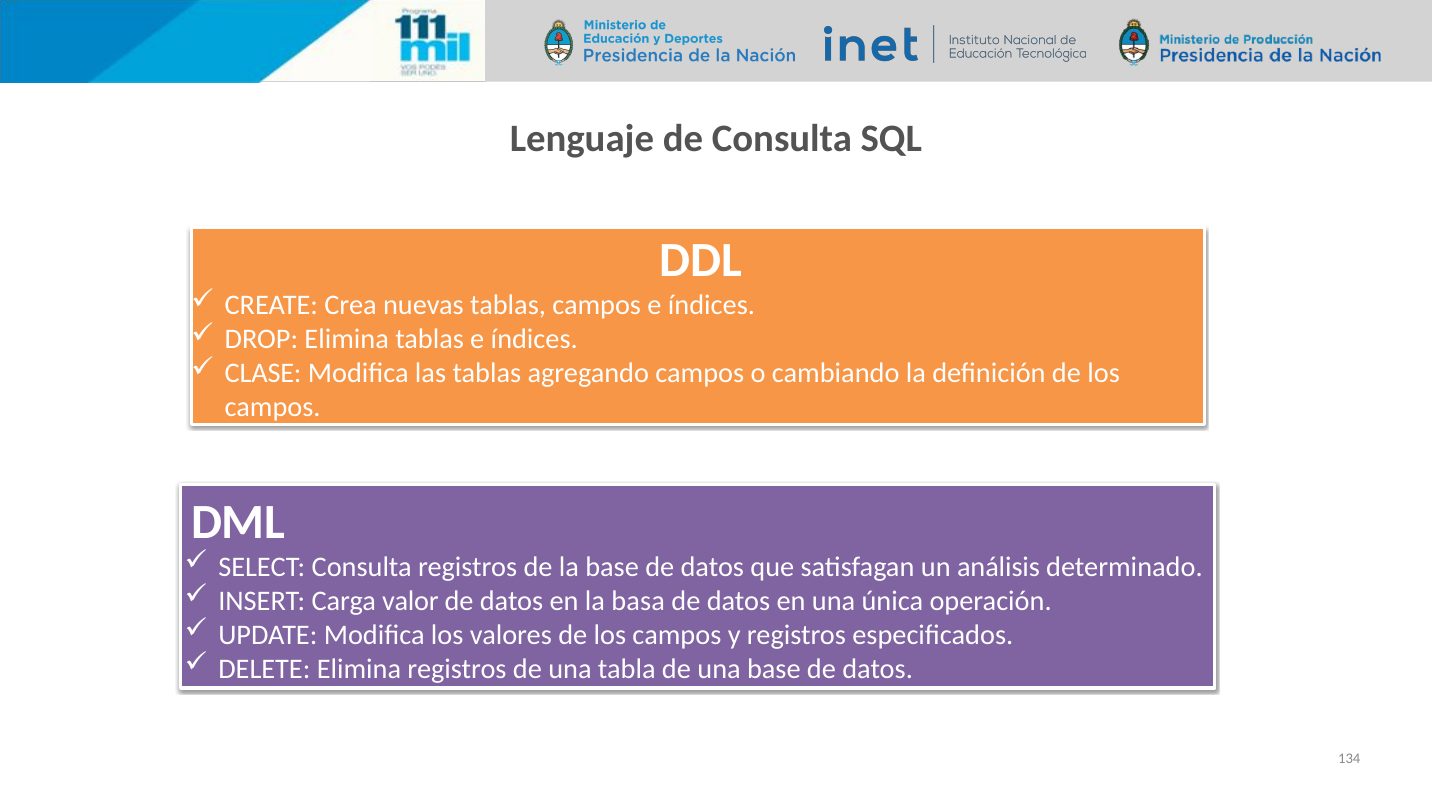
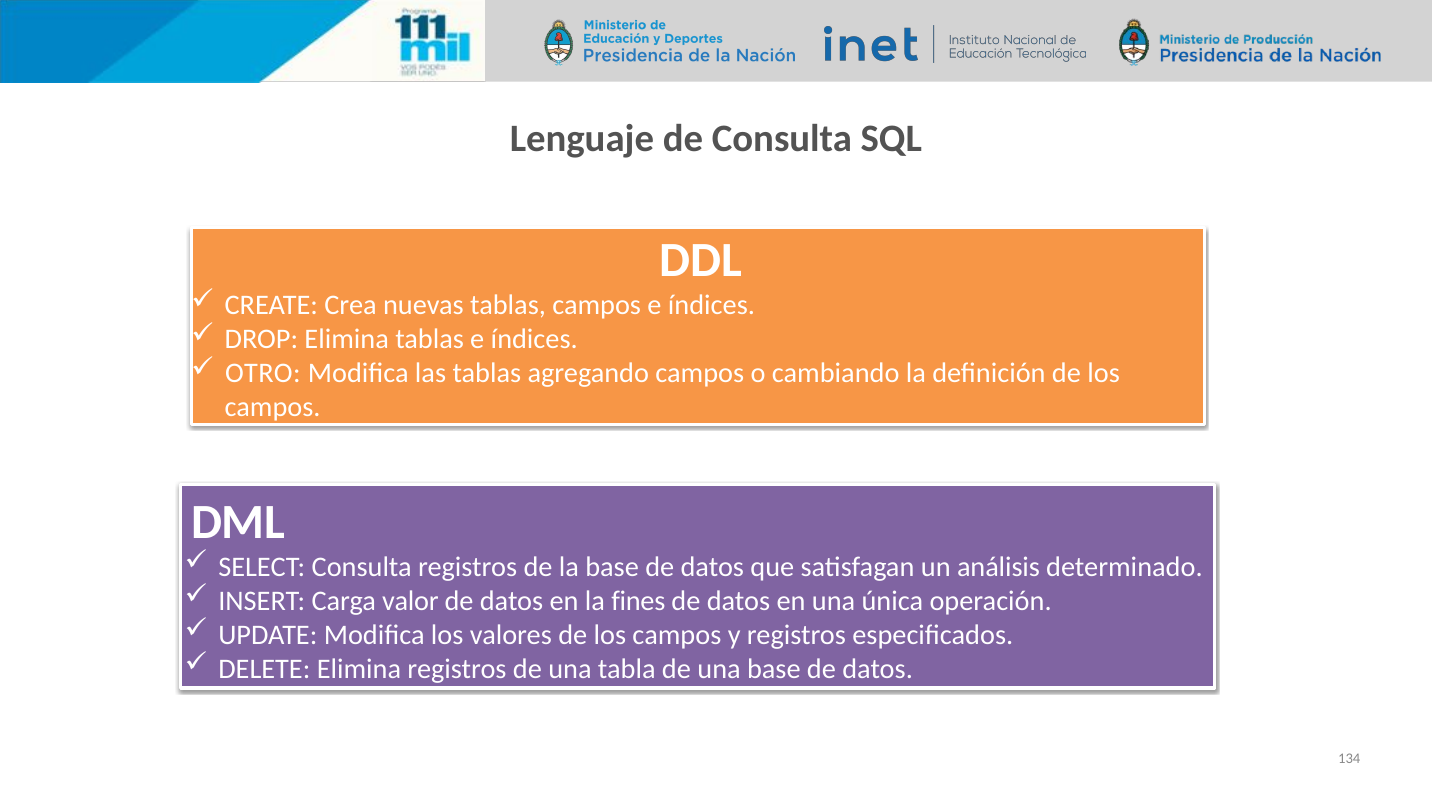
CLASE: CLASE -> OTRO (263, 373)
basa: basa -> fines (638, 601)
